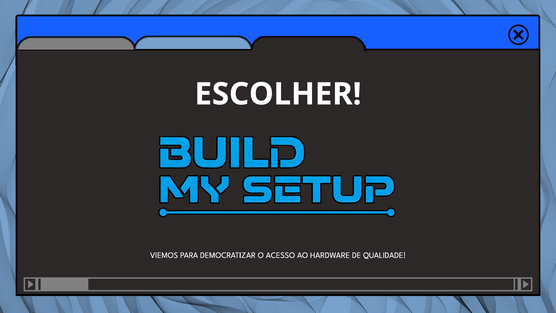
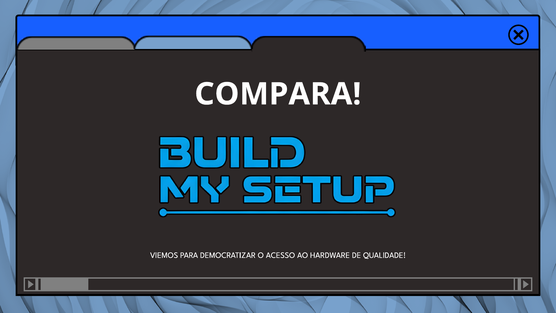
ESCOLHER: ESCOLHER -> COMPARA (278, 94)
